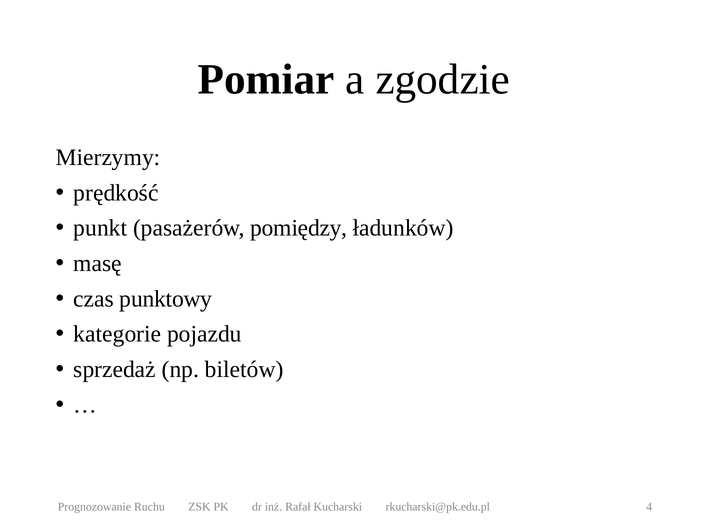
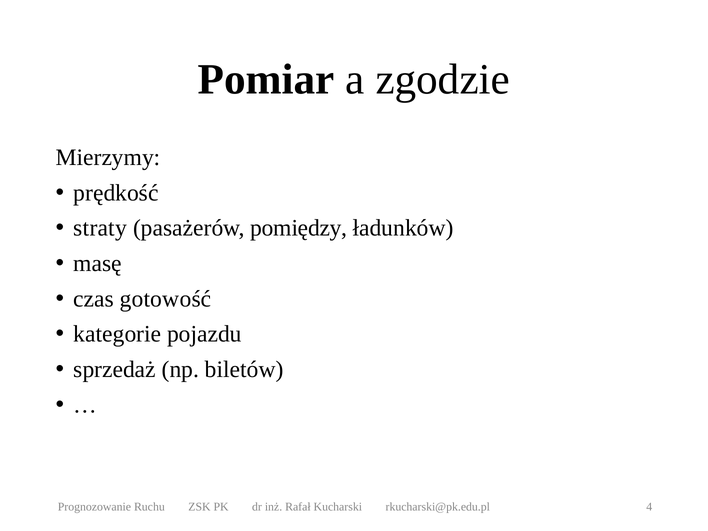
punkt: punkt -> straty (100, 228)
punktowy: punktowy -> gotowość (166, 299)
